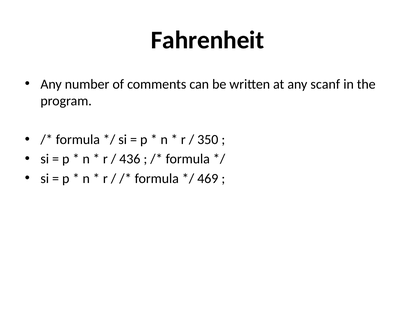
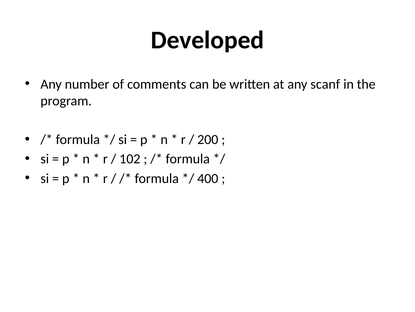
Fahrenheit: Fahrenheit -> Developed (207, 40)
350: 350 -> 200 (208, 139)
436: 436 -> 102 (130, 159)
469: 469 -> 400 (208, 178)
